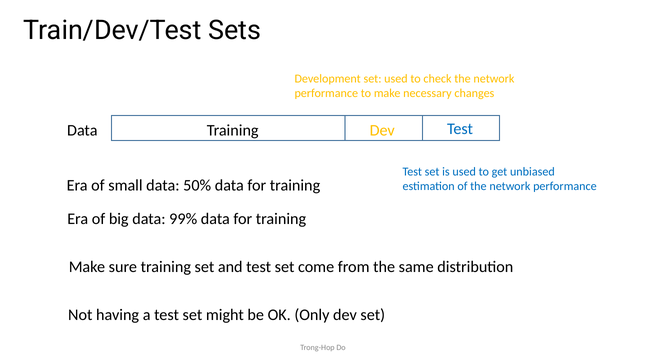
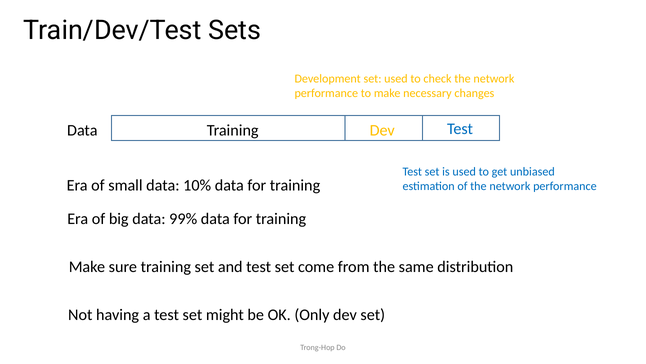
50%: 50% -> 10% (197, 185)
